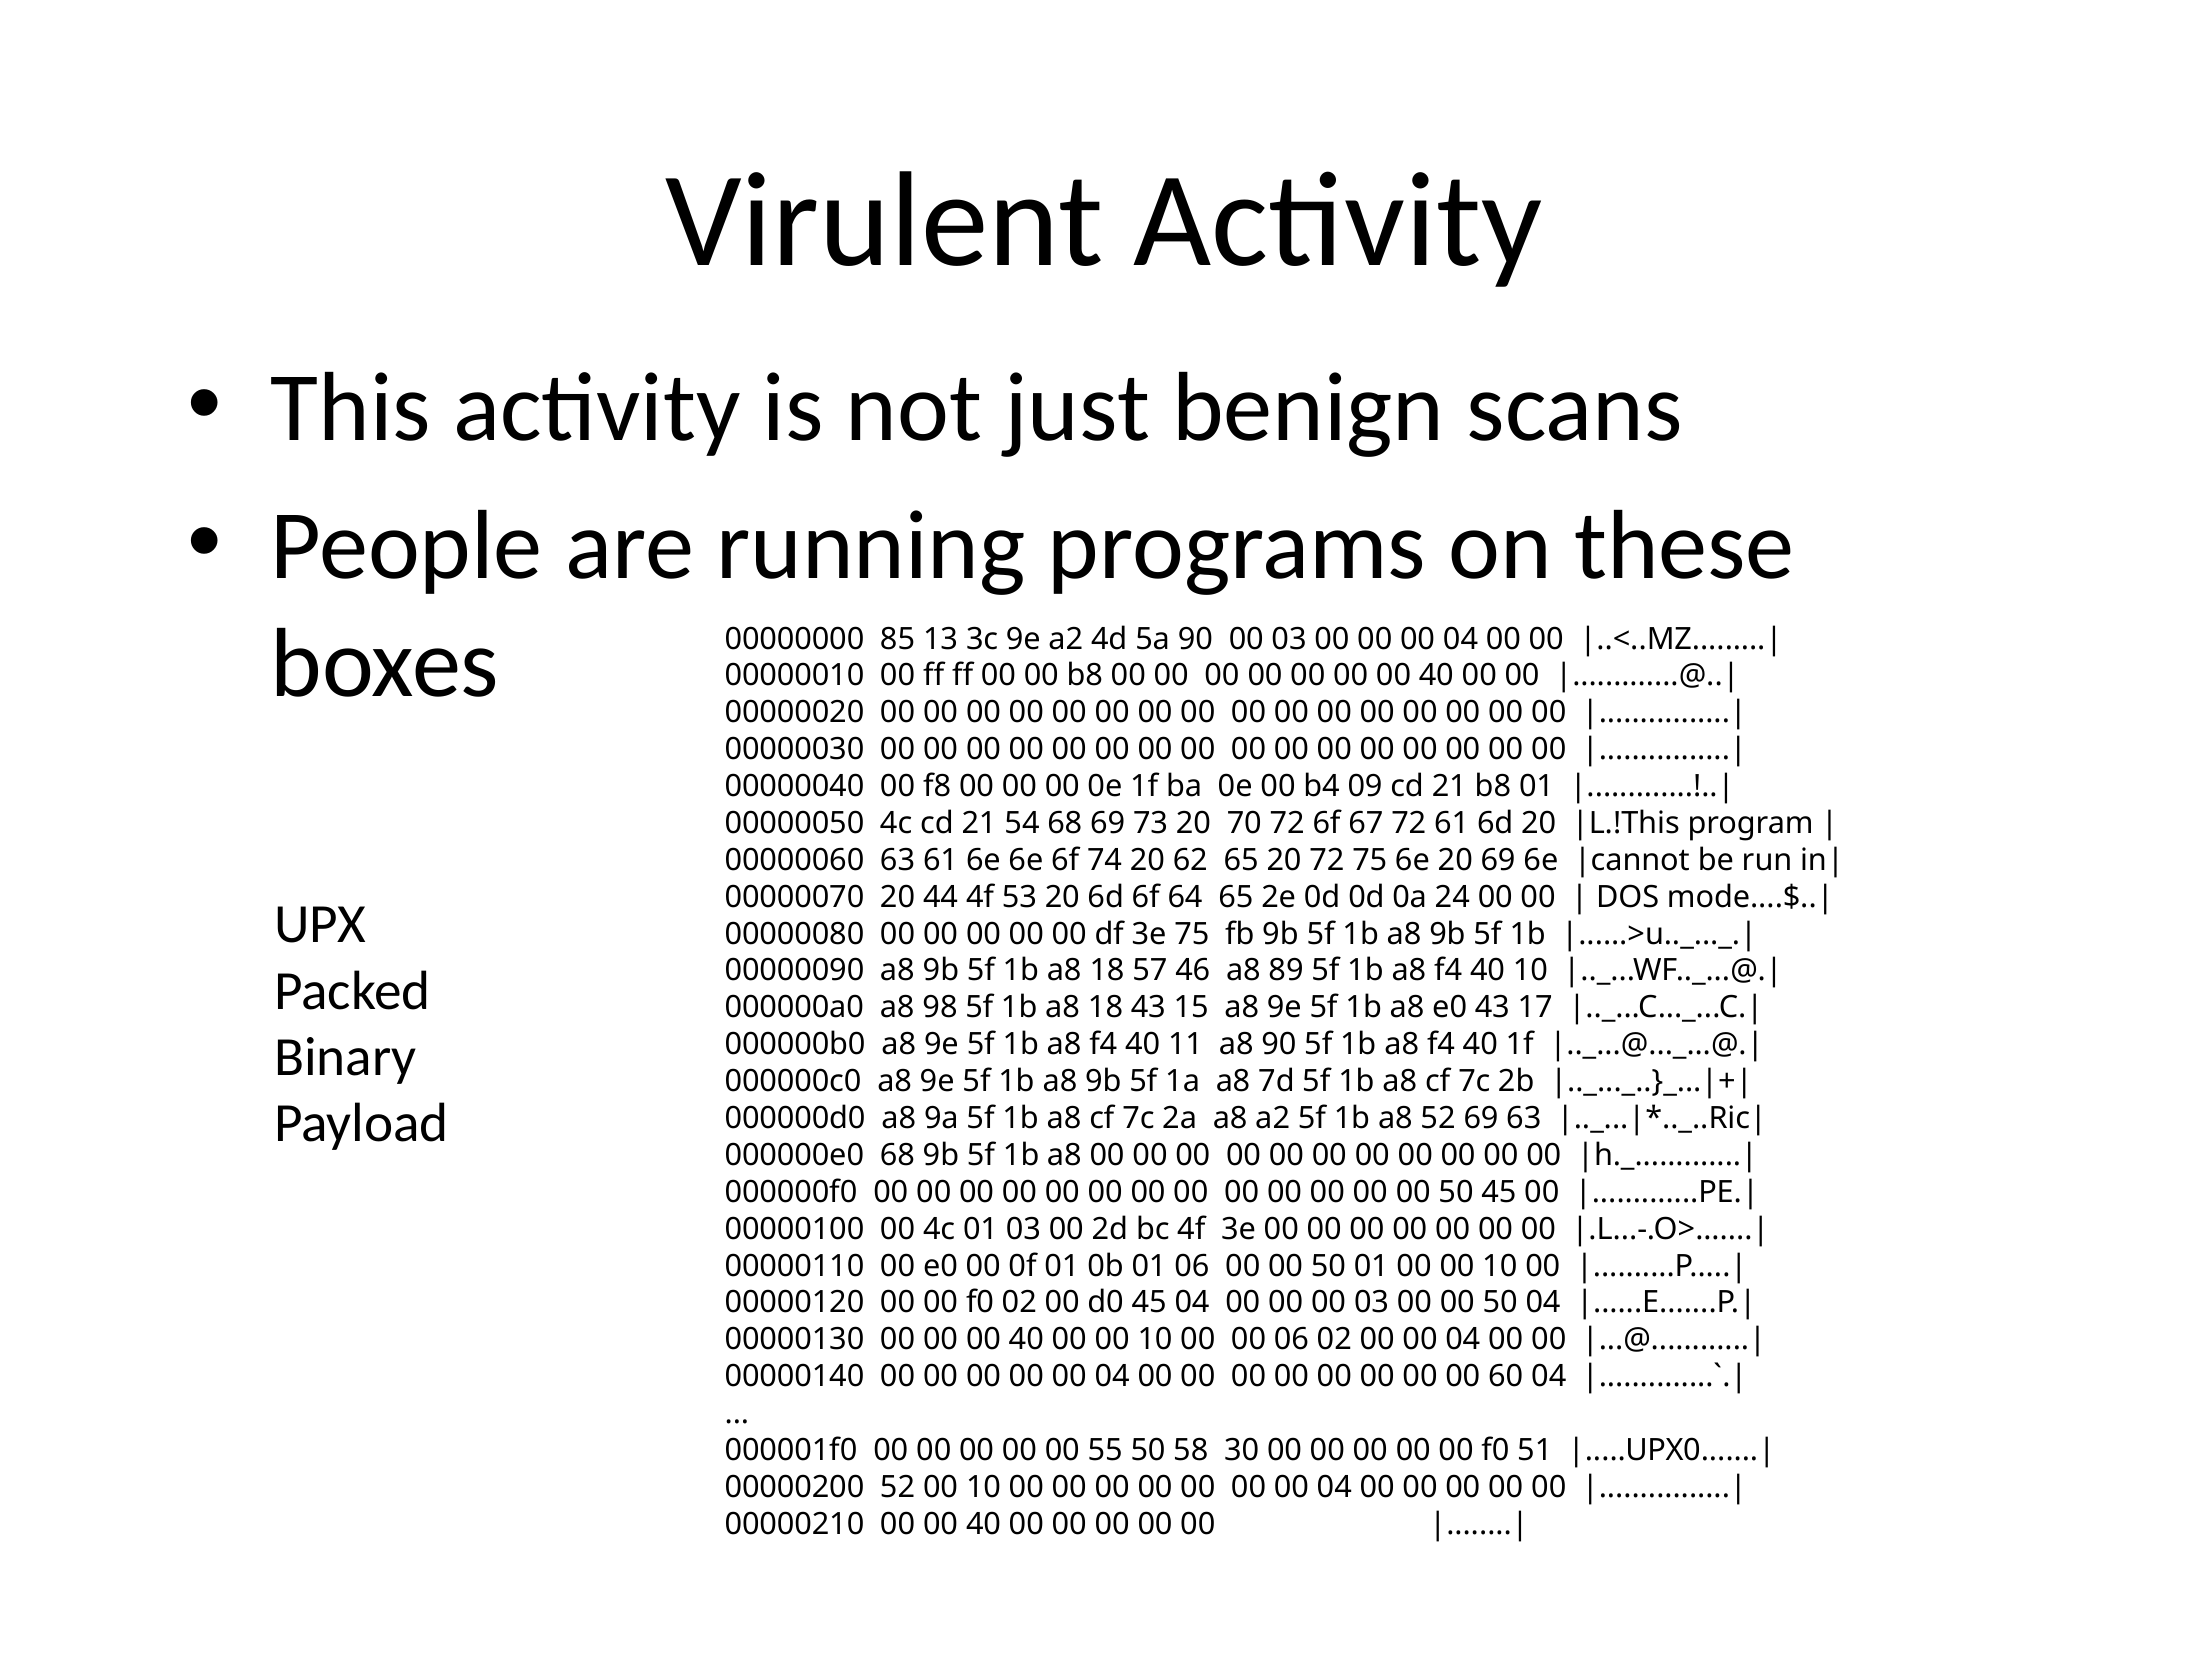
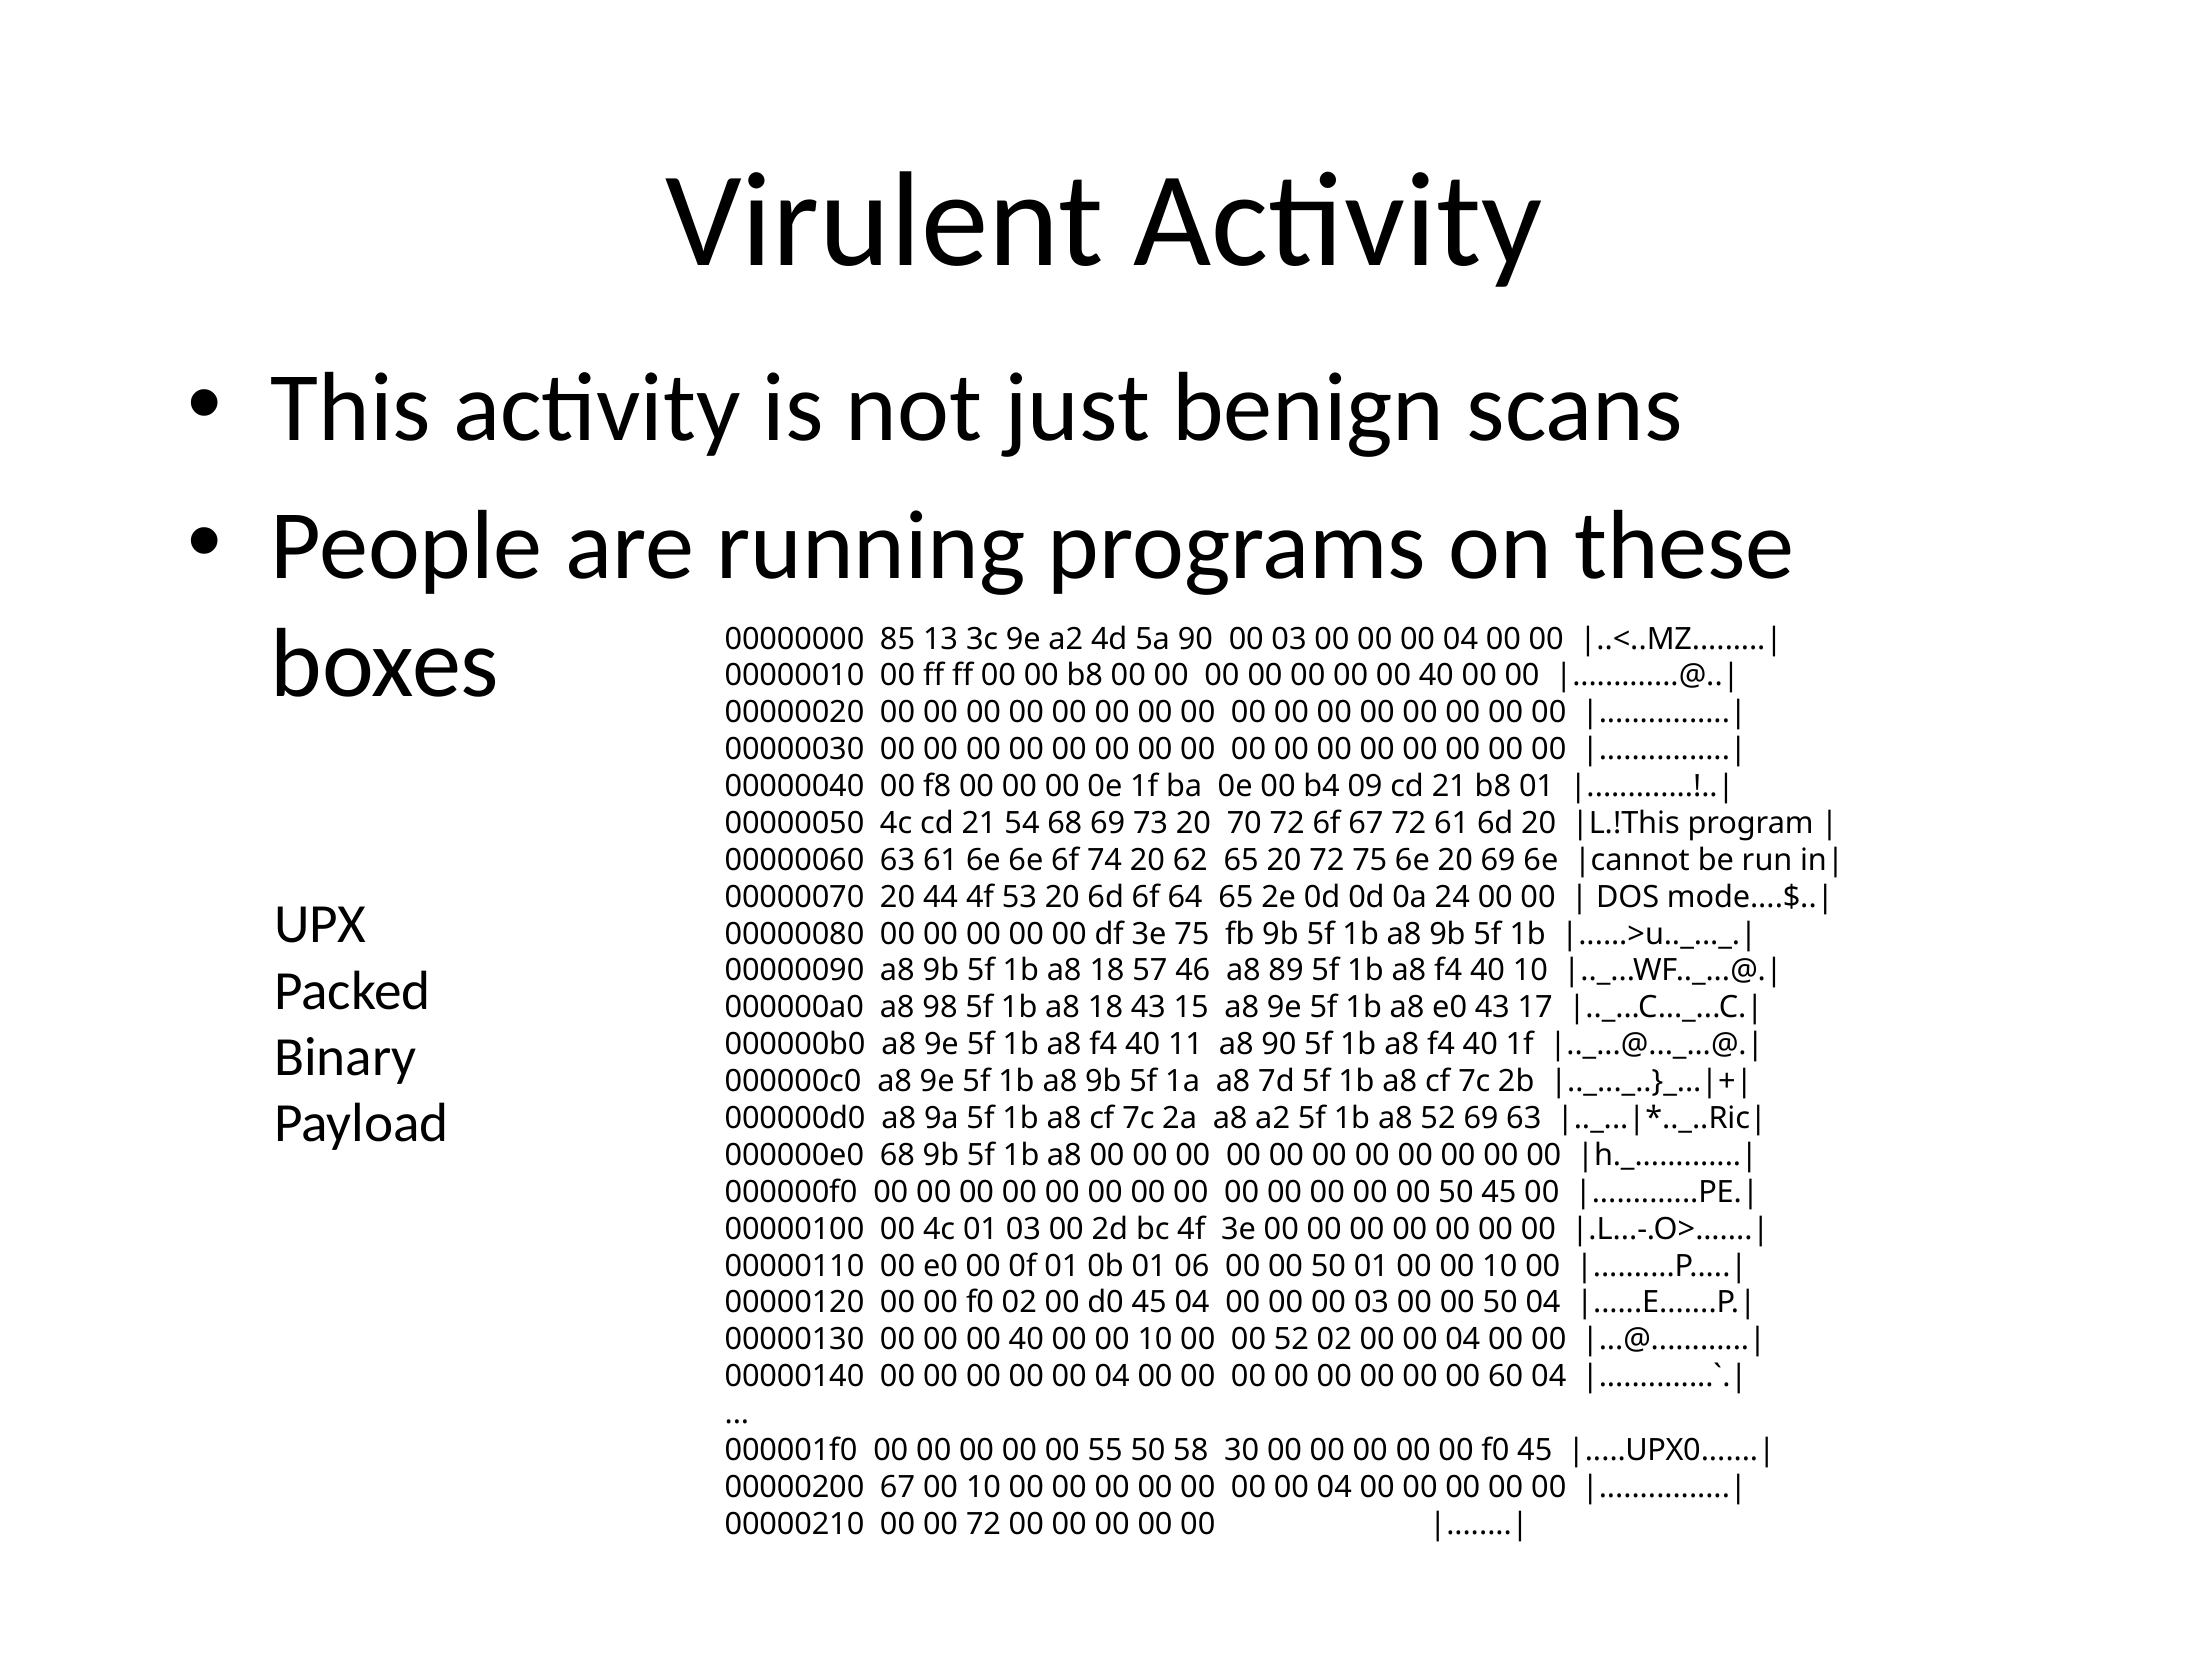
00 06: 06 -> 52 (1291, 1339)
f0 51: 51 -> 45 (1535, 1450)
00000200 52: 52 -> 67 (898, 1487)
00000210 00 00 40: 40 -> 72 (984, 1524)
